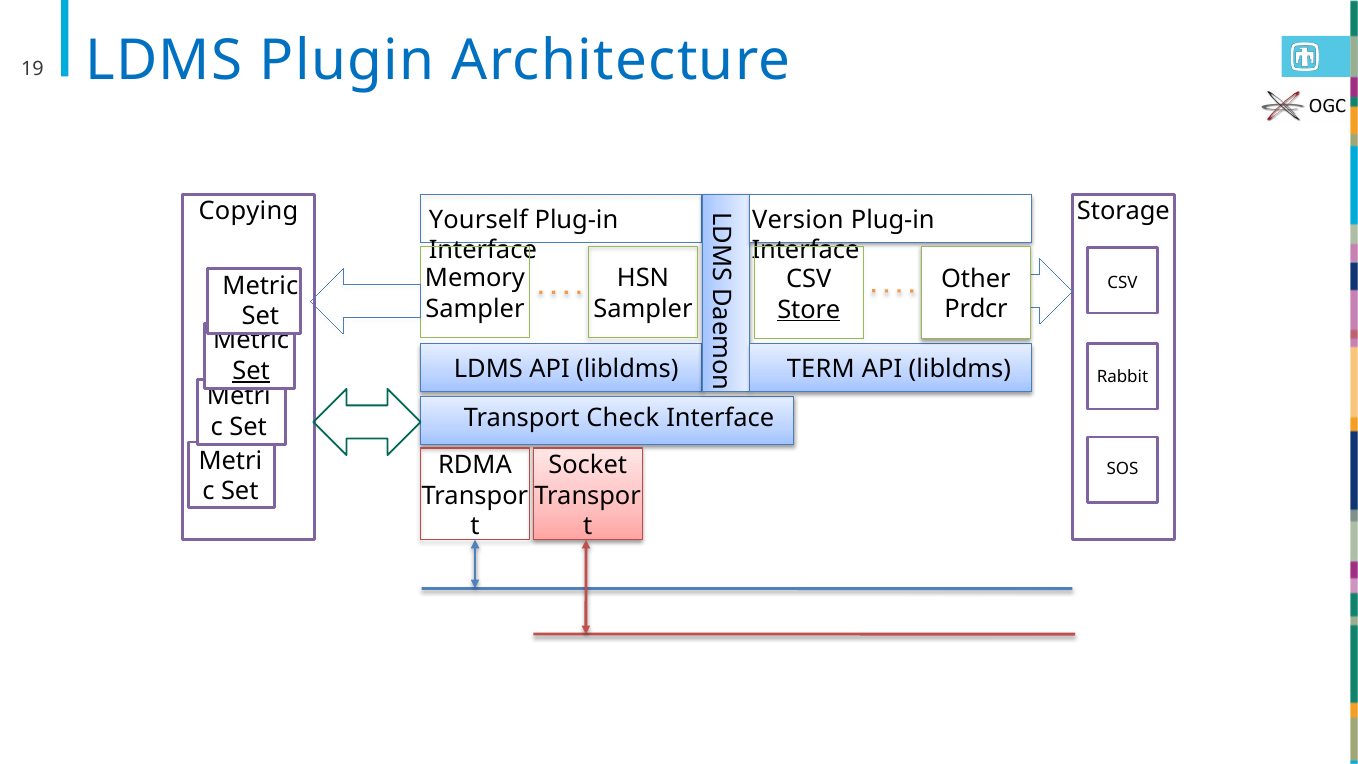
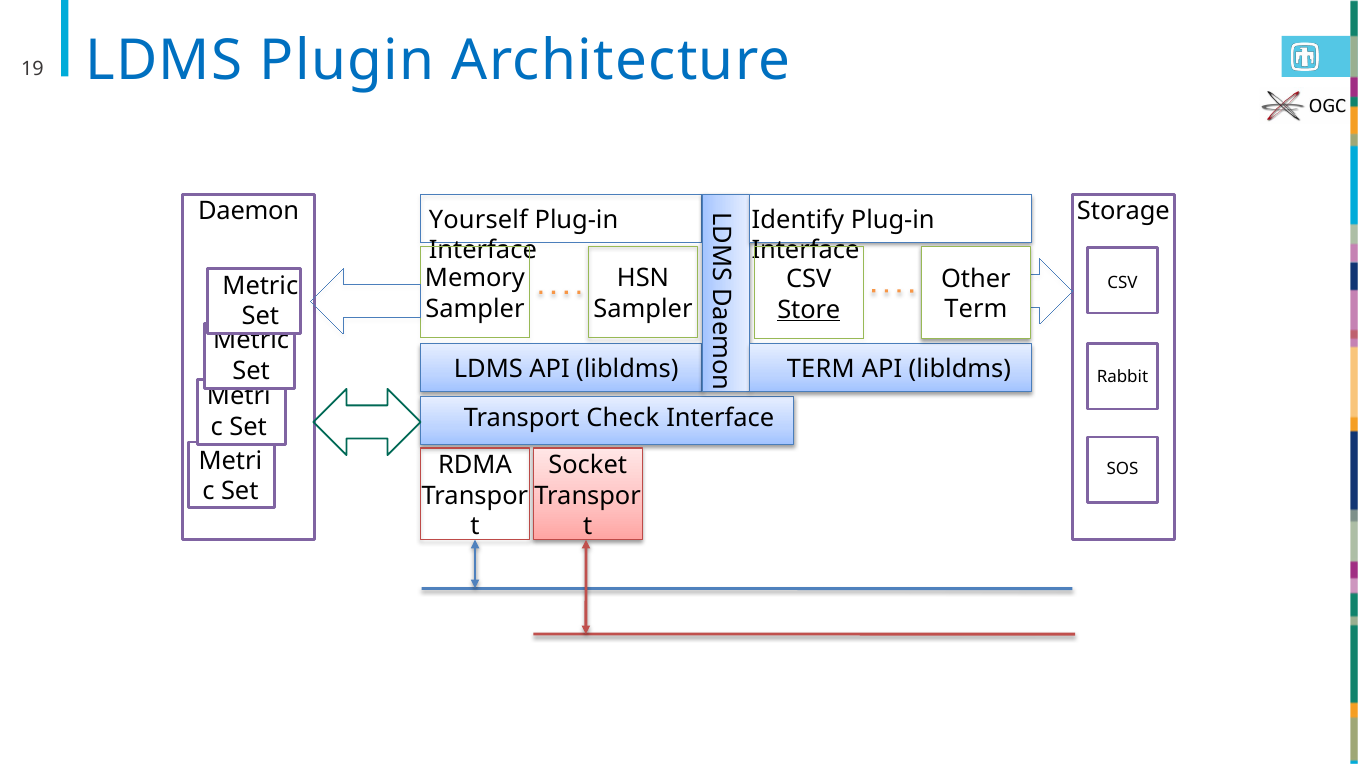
Copying: Copying -> Daemon (249, 211)
Version: Version -> Identify (798, 220)
Prdcr: Prdcr -> Term (976, 309)
Set underline: present -> none (251, 371)
